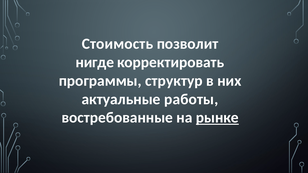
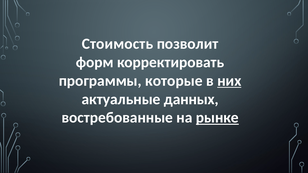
нигде: нигде -> форм (95, 62)
структур: структур -> которые (174, 81)
них underline: none -> present (229, 81)
работы: работы -> данных (191, 99)
